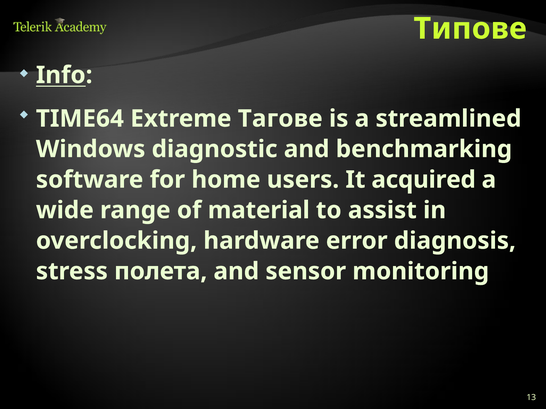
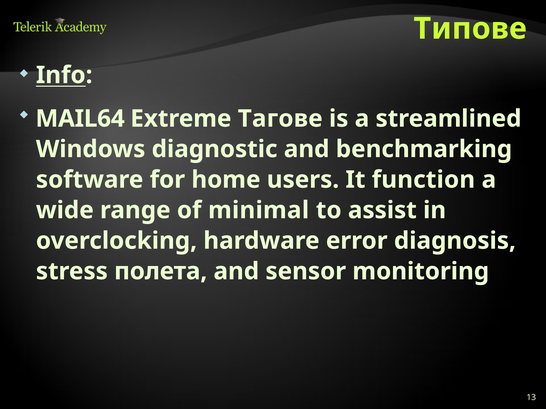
TIME64: TIME64 -> MAIL64 (80, 119)
acquired: acquired -> function (423, 180)
material: material -> minimal (259, 210)
